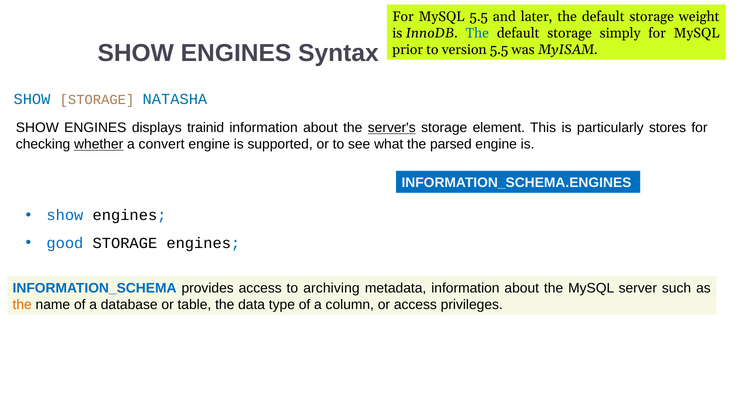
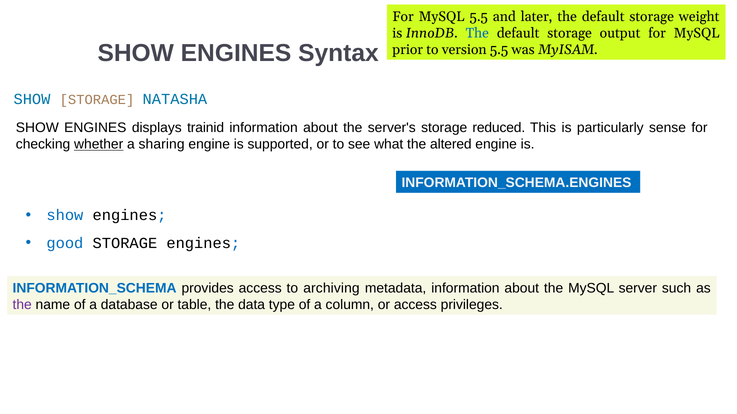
simply: simply -> output (620, 33)
server's underline: present -> none (392, 128)
element: element -> reduced (499, 128)
stores: stores -> sense (668, 128)
convert: convert -> sharing (162, 145)
parsed: parsed -> altered (451, 145)
the colour: orange -> purple (22, 305)
